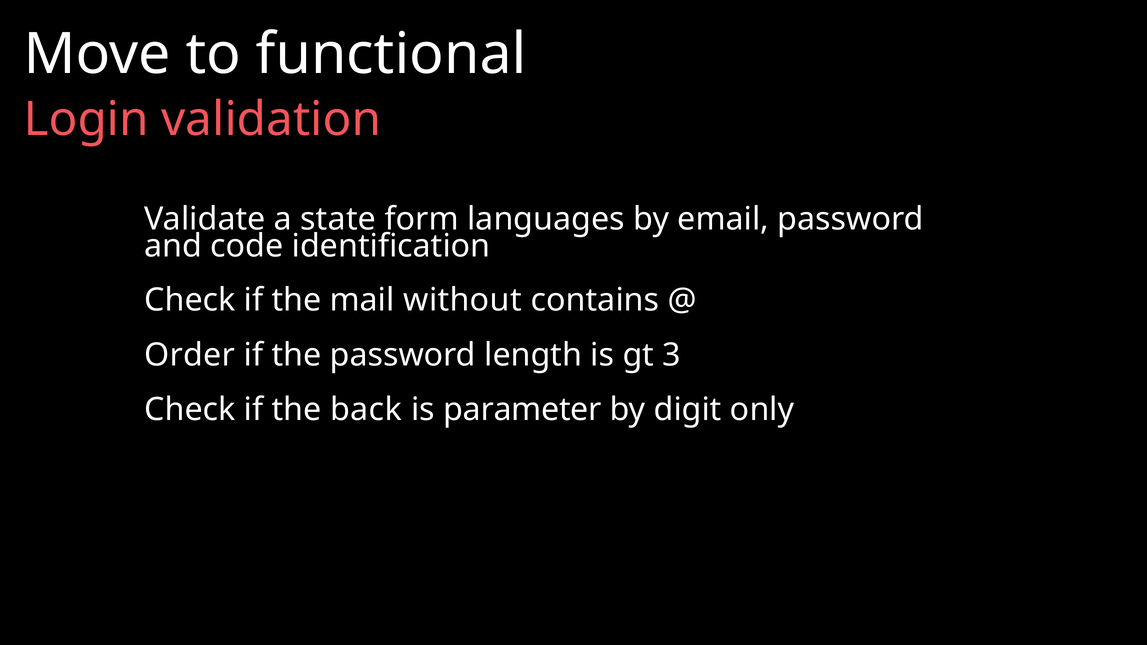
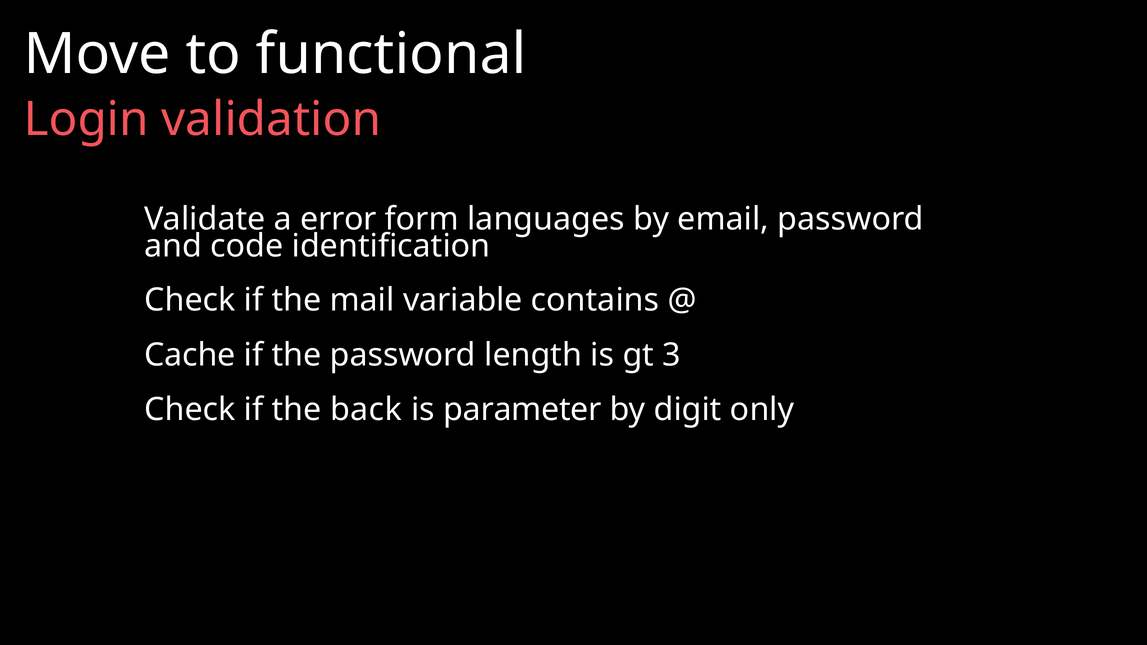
state: state -> error (338, 219)
without: without -> variable (463, 300)
Order: Order -> Cache (190, 355)
